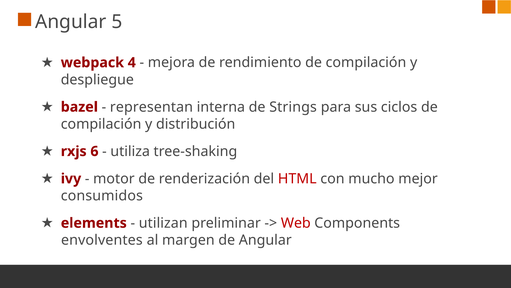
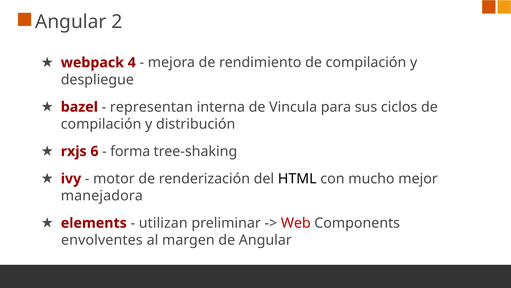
5: 5 -> 2 (117, 22)
Strings: Strings -> Vincula (293, 107)
utiliza: utiliza -> forma (130, 151)
HTML colour: red -> black (297, 178)
consumidos: consumidos -> manejadora (102, 195)
